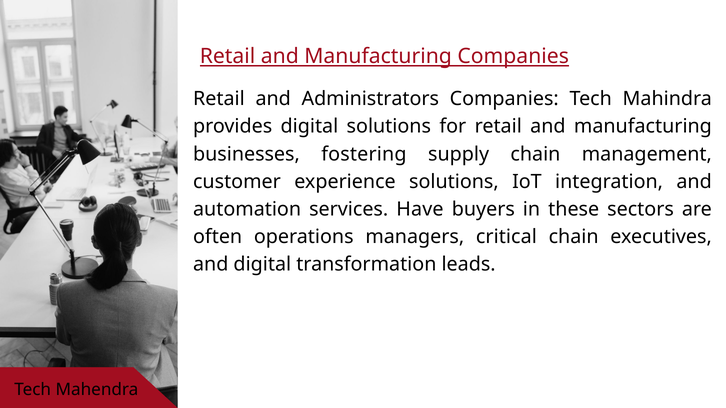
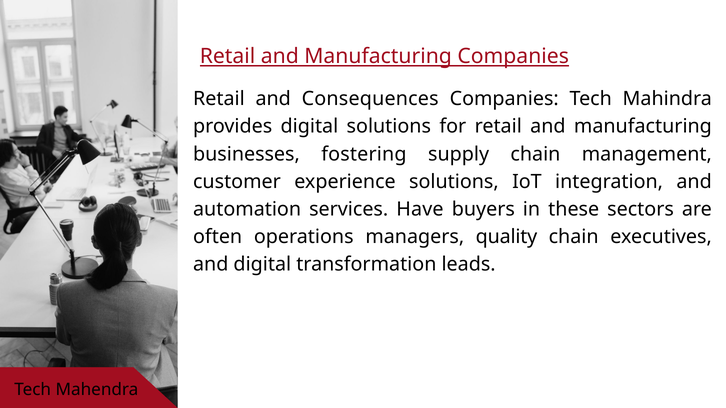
Administrators: Administrators -> Consequences (370, 99)
critical: critical -> quality (507, 237)
